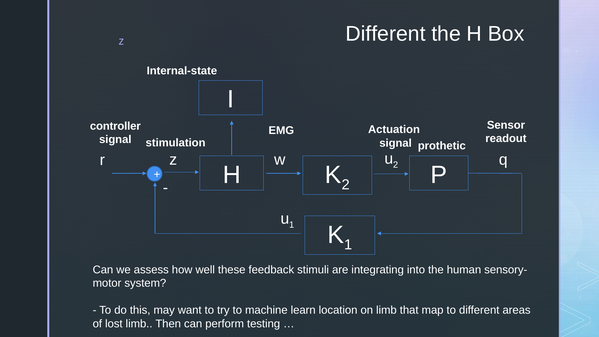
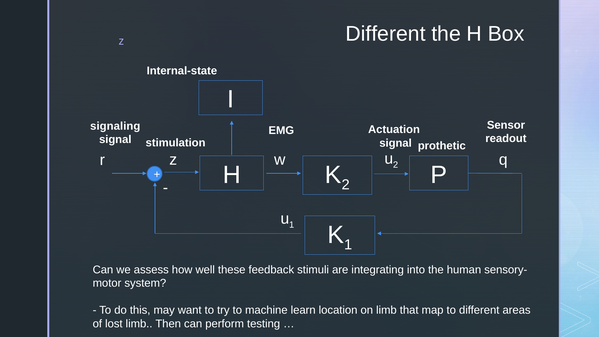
controller: controller -> signaling (115, 126)
